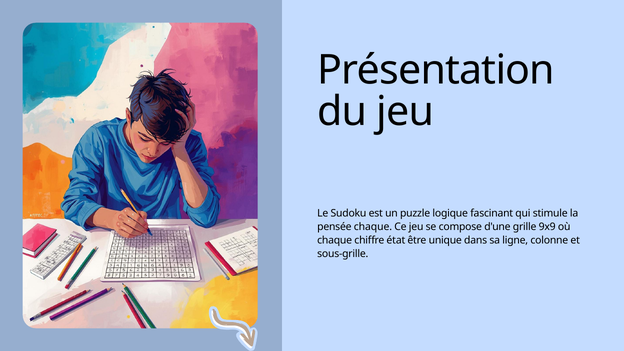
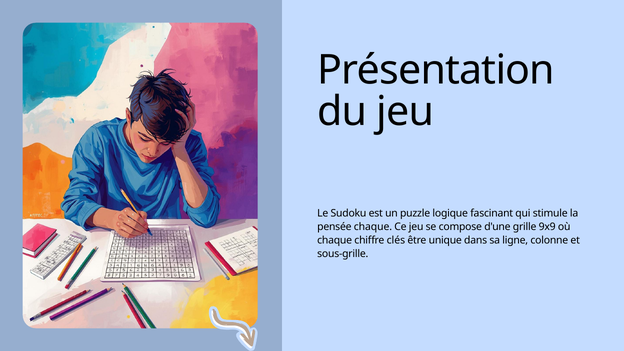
état: état -> clés (396, 240)
